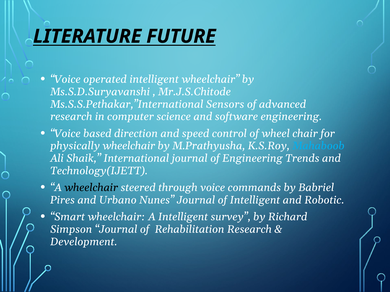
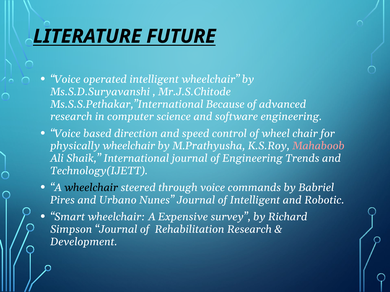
Sensors: Sensors -> Because (225, 104)
Mahaboob colour: light blue -> pink (318, 146)
A Intelligent: Intelligent -> Expensive (183, 217)
